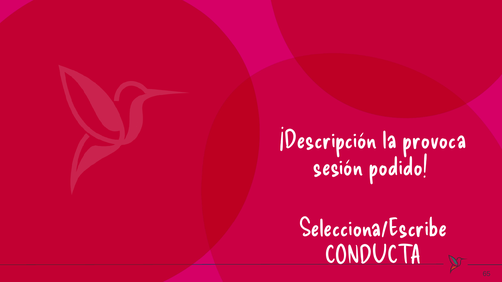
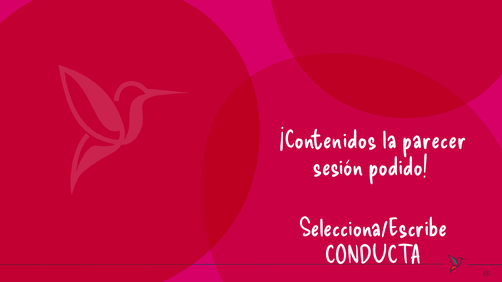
¡Descripción: ¡Descripción -> ¡Contenidos (328, 140)
provoca: provoca -> parecer (434, 140)
